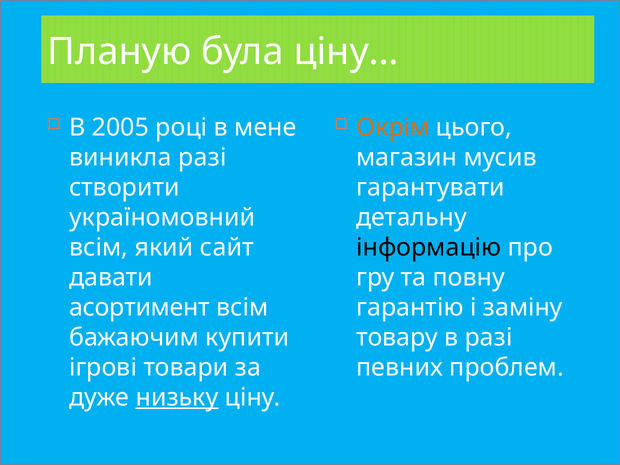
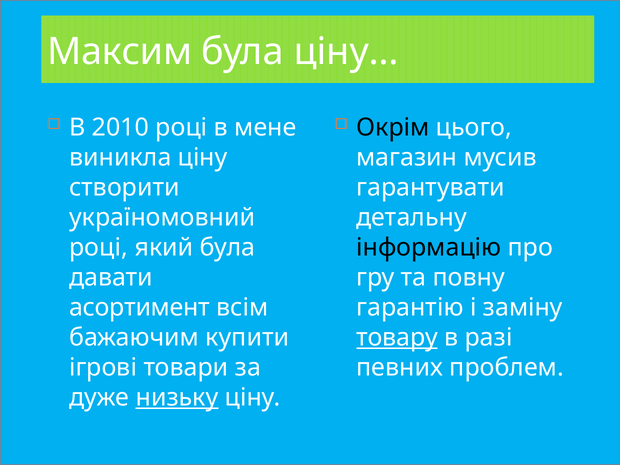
Планую: Планую -> Максим (120, 52)
2005: 2005 -> 2010 (120, 128)
Окрім colour: orange -> black (393, 128)
виникла разі: разі -> ціну (203, 158)
всім: всім -> році (99, 247)
який сайт: сайт -> була (227, 247)
товару underline: none -> present (397, 337)
